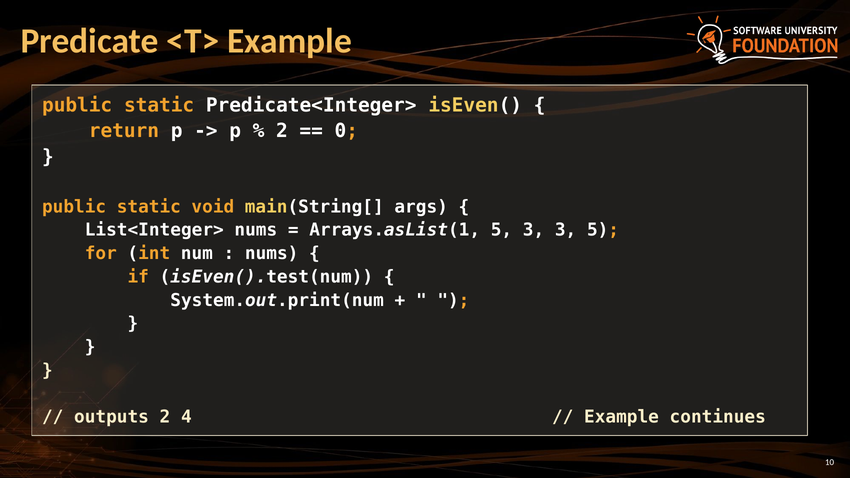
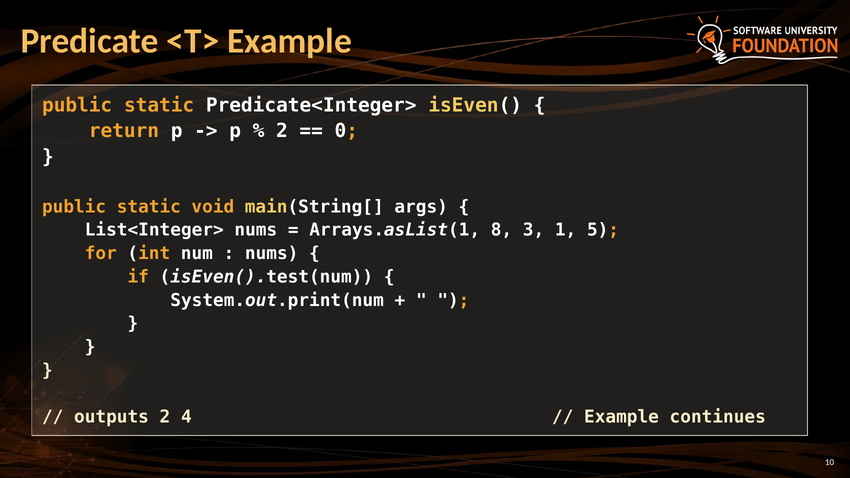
Arrays.asList(1 5: 5 -> 8 (501, 230)
3 3: 3 -> 1 (566, 230)
